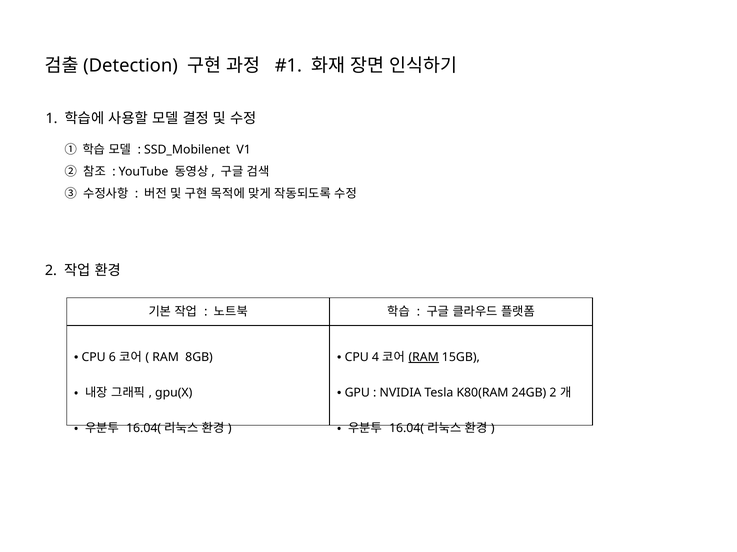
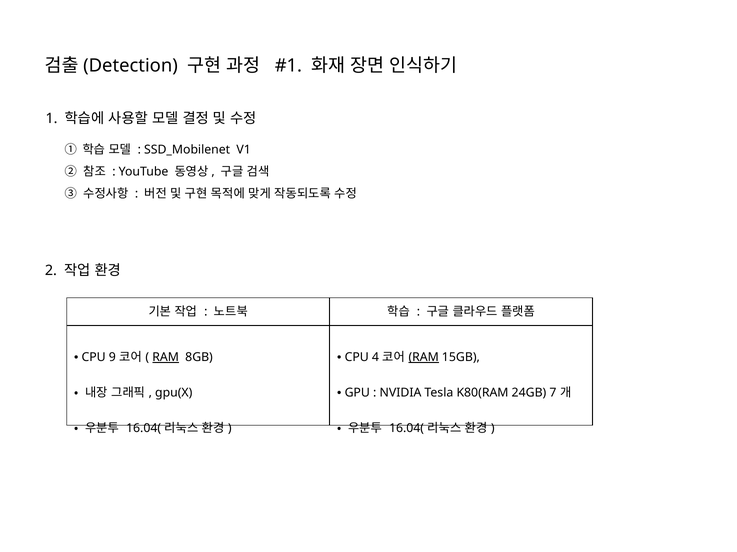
6: 6 -> 9 (112, 358)
RAM underline: none -> present (166, 358)
24GB 2: 2 -> 7 (553, 393)
